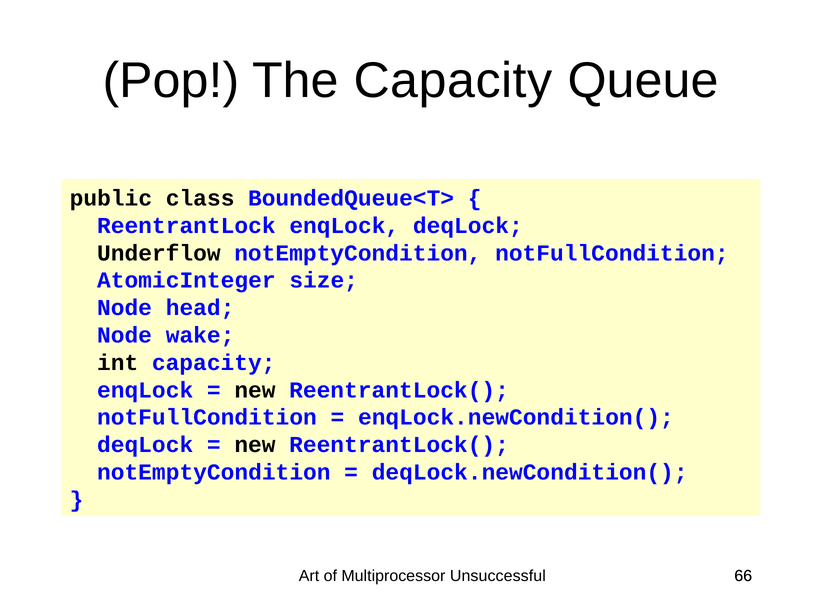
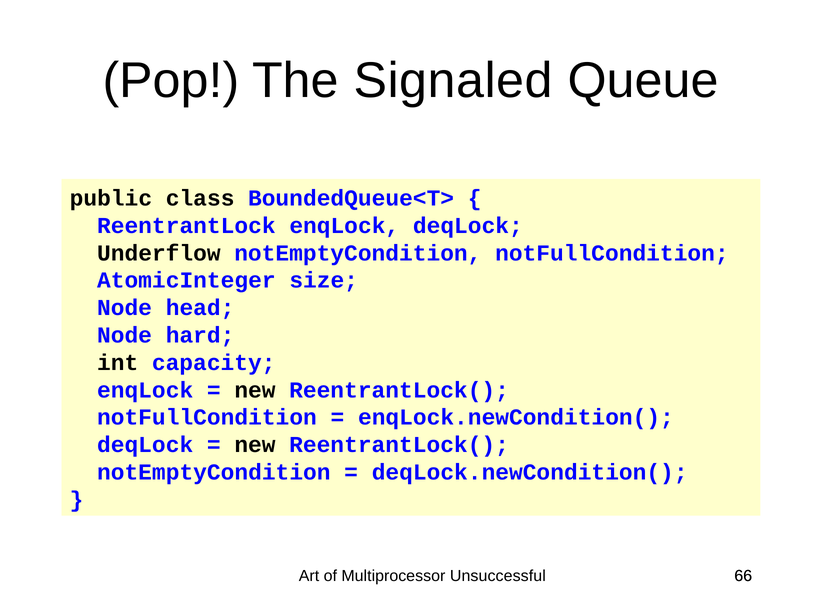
The Capacity: Capacity -> Signaled (453, 81)
wake: wake -> hard (200, 335)
